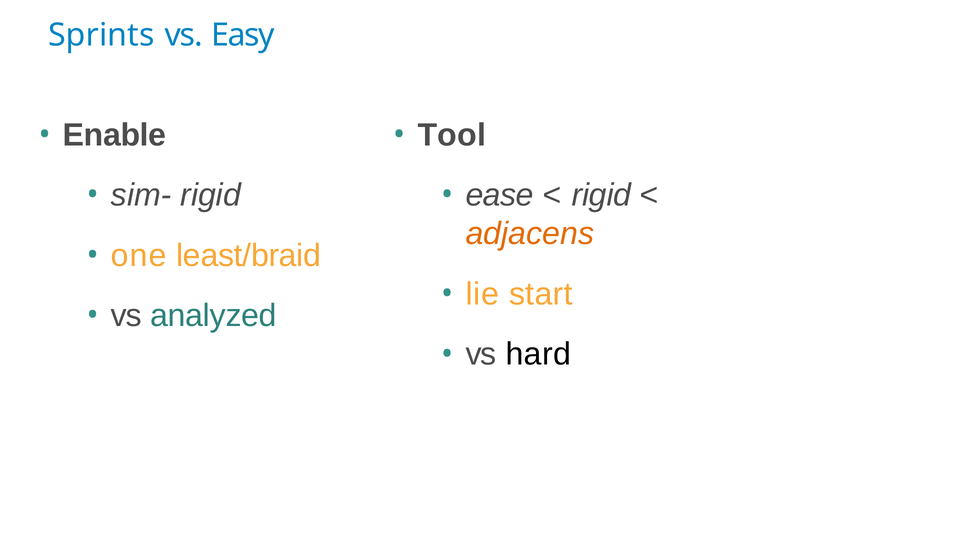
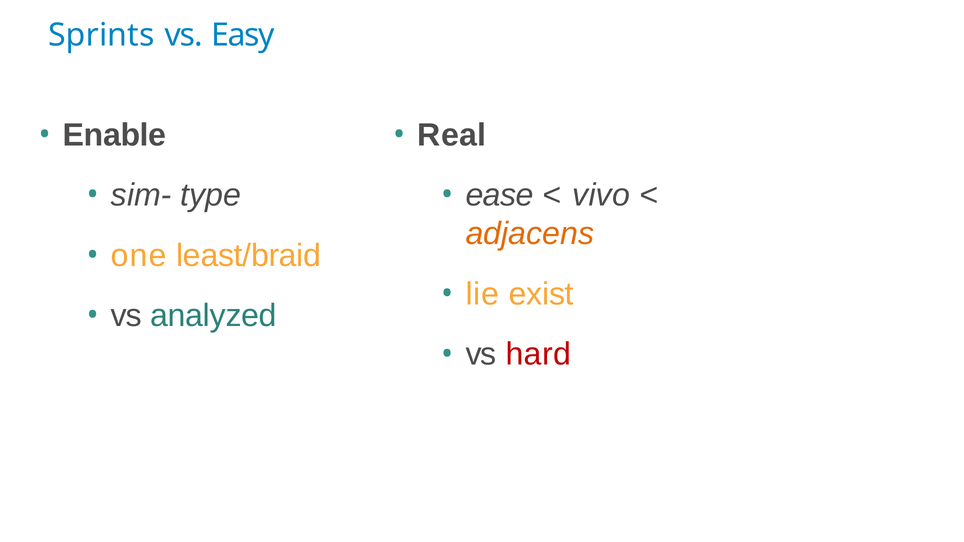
Tool: Tool -> Real (452, 135)
sim- rigid: rigid -> type (211, 195)
rigid: rigid -> vivo (601, 195)
start: start -> exist (541, 294)
hard colour: black -> red (538, 354)
